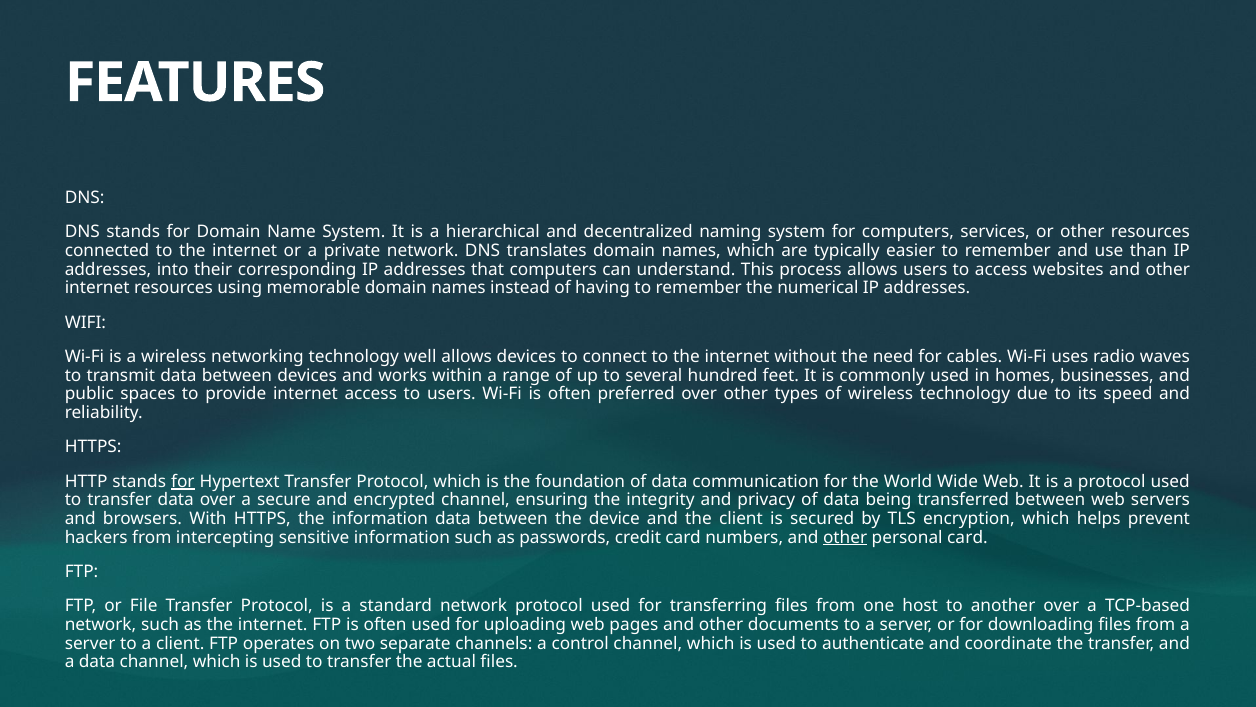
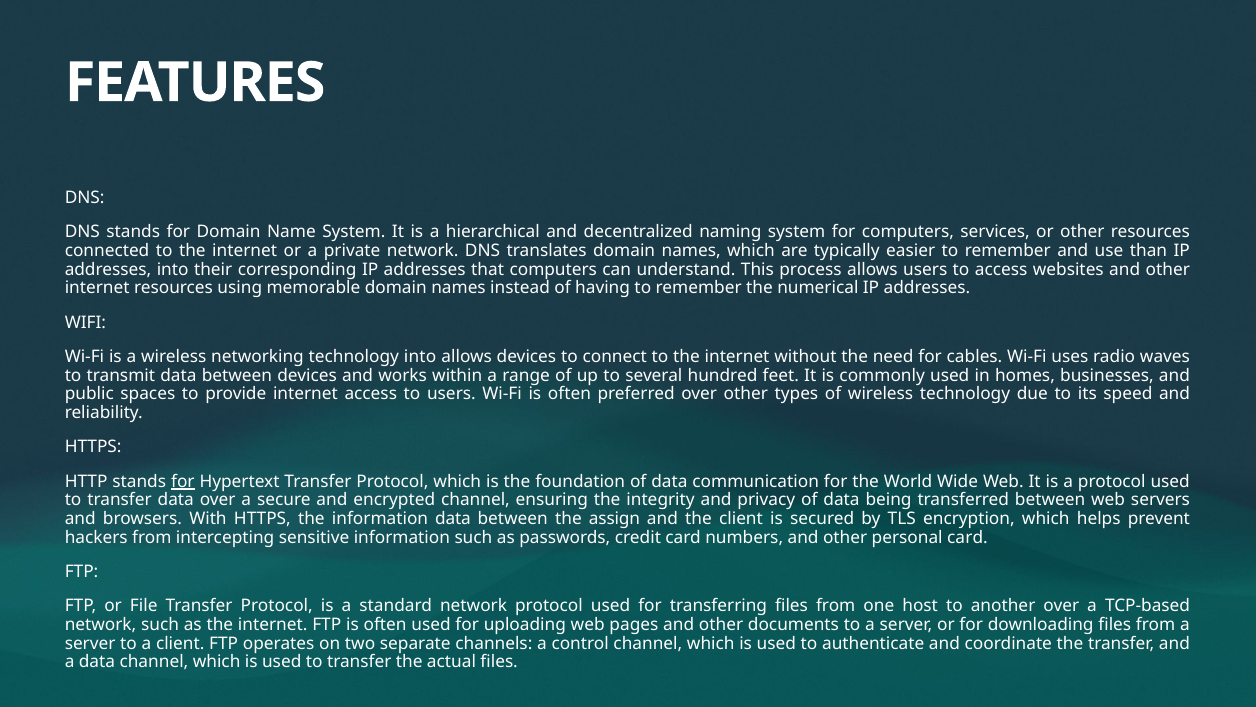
technology well: well -> into (420, 357)
device: device -> assign (614, 519)
other underline: present -> none (845, 537)
